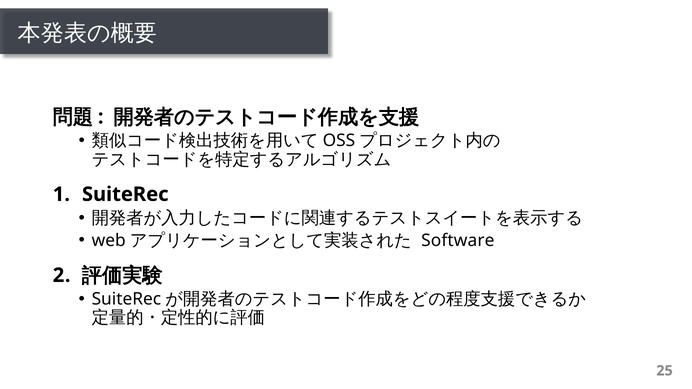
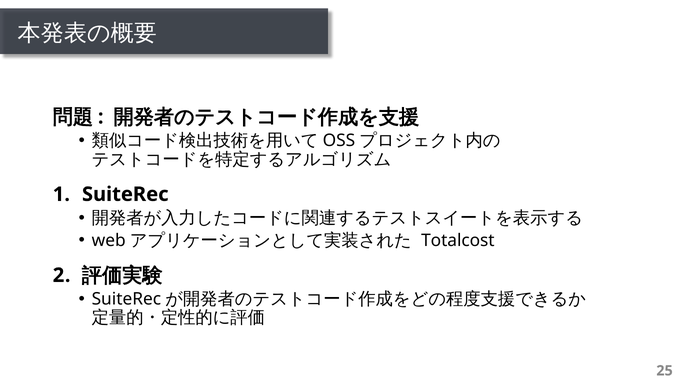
Software: Software -> Totalcost (458, 241)
